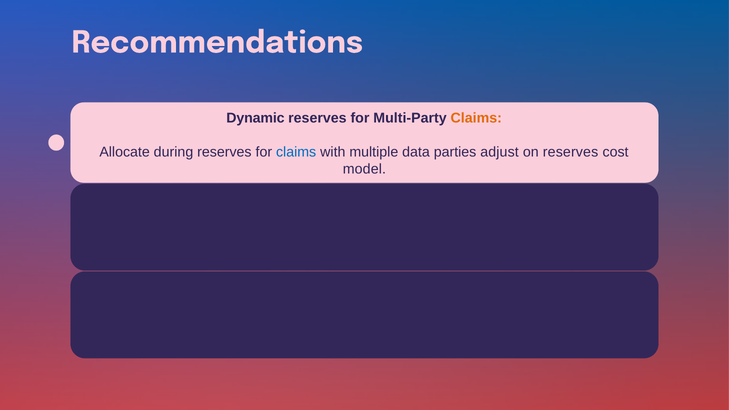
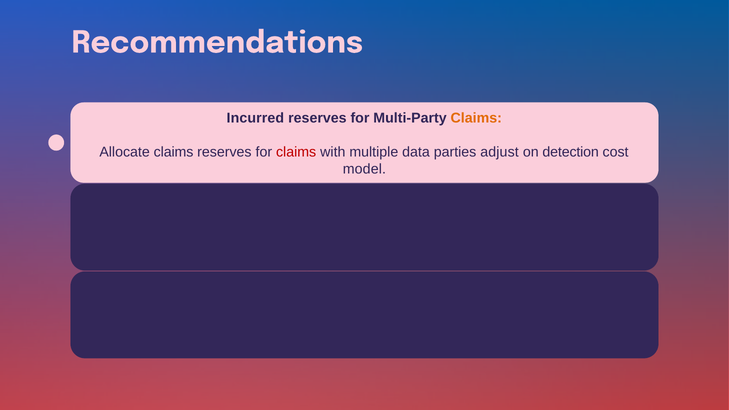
Dynamic: Dynamic -> Incurred (255, 118)
Allocate during: during -> claims (174, 152)
claims colour: blue -> red (296, 152)
on reserves: reserves -> detection (571, 152)
